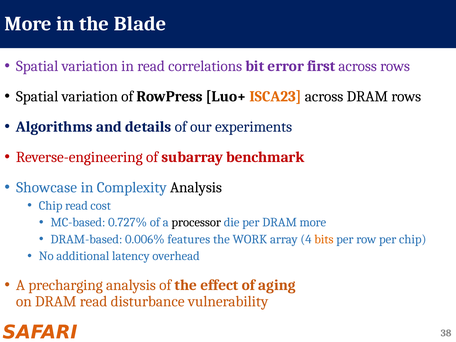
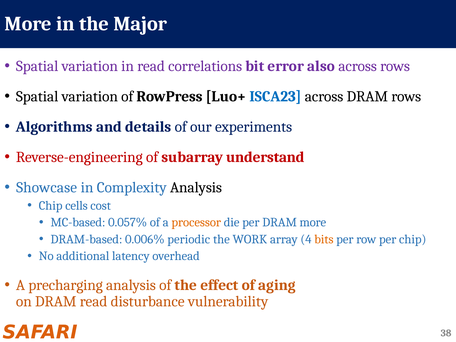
Blade: Blade -> Major (140, 24)
first: first -> also (321, 66)
ISCA23 colour: orange -> blue (275, 96)
benchmark: benchmark -> understand (265, 157)
Chip read: read -> cells (76, 206)
0.727%: 0.727% -> 0.057% (128, 222)
processor colour: black -> orange (196, 222)
features: features -> periodic (189, 239)
